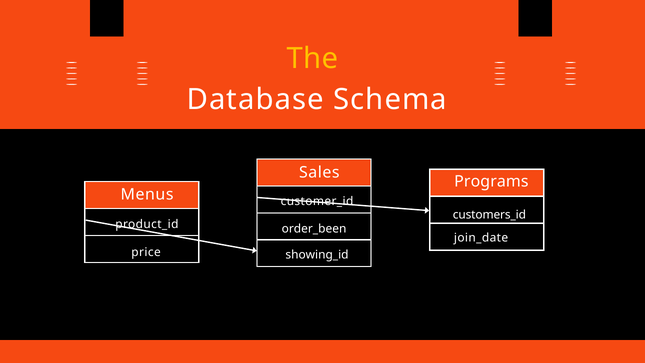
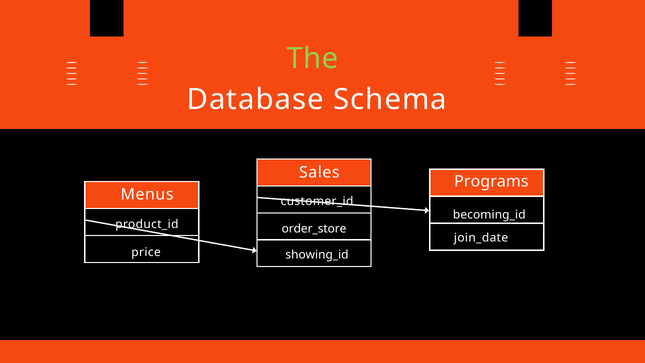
The colour: yellow -> light green (313, 59)
customers_id: customers_id -> becoming_id (489, 215)
order_been: order_been -> order_store (314, 229)
